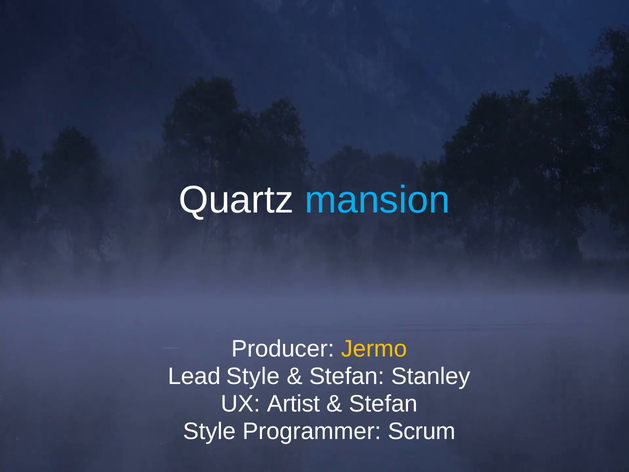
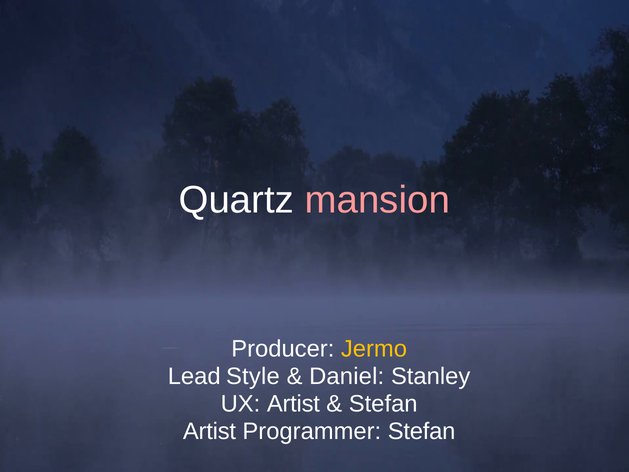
mansion colour: light blue -> pink (377, 200)
Stefan: Stefan -> Daniel (347, 376)
Style: Style -> Artist (209, 431)
Programmer Scrum: Scrum -> Stefan (422, 431)
